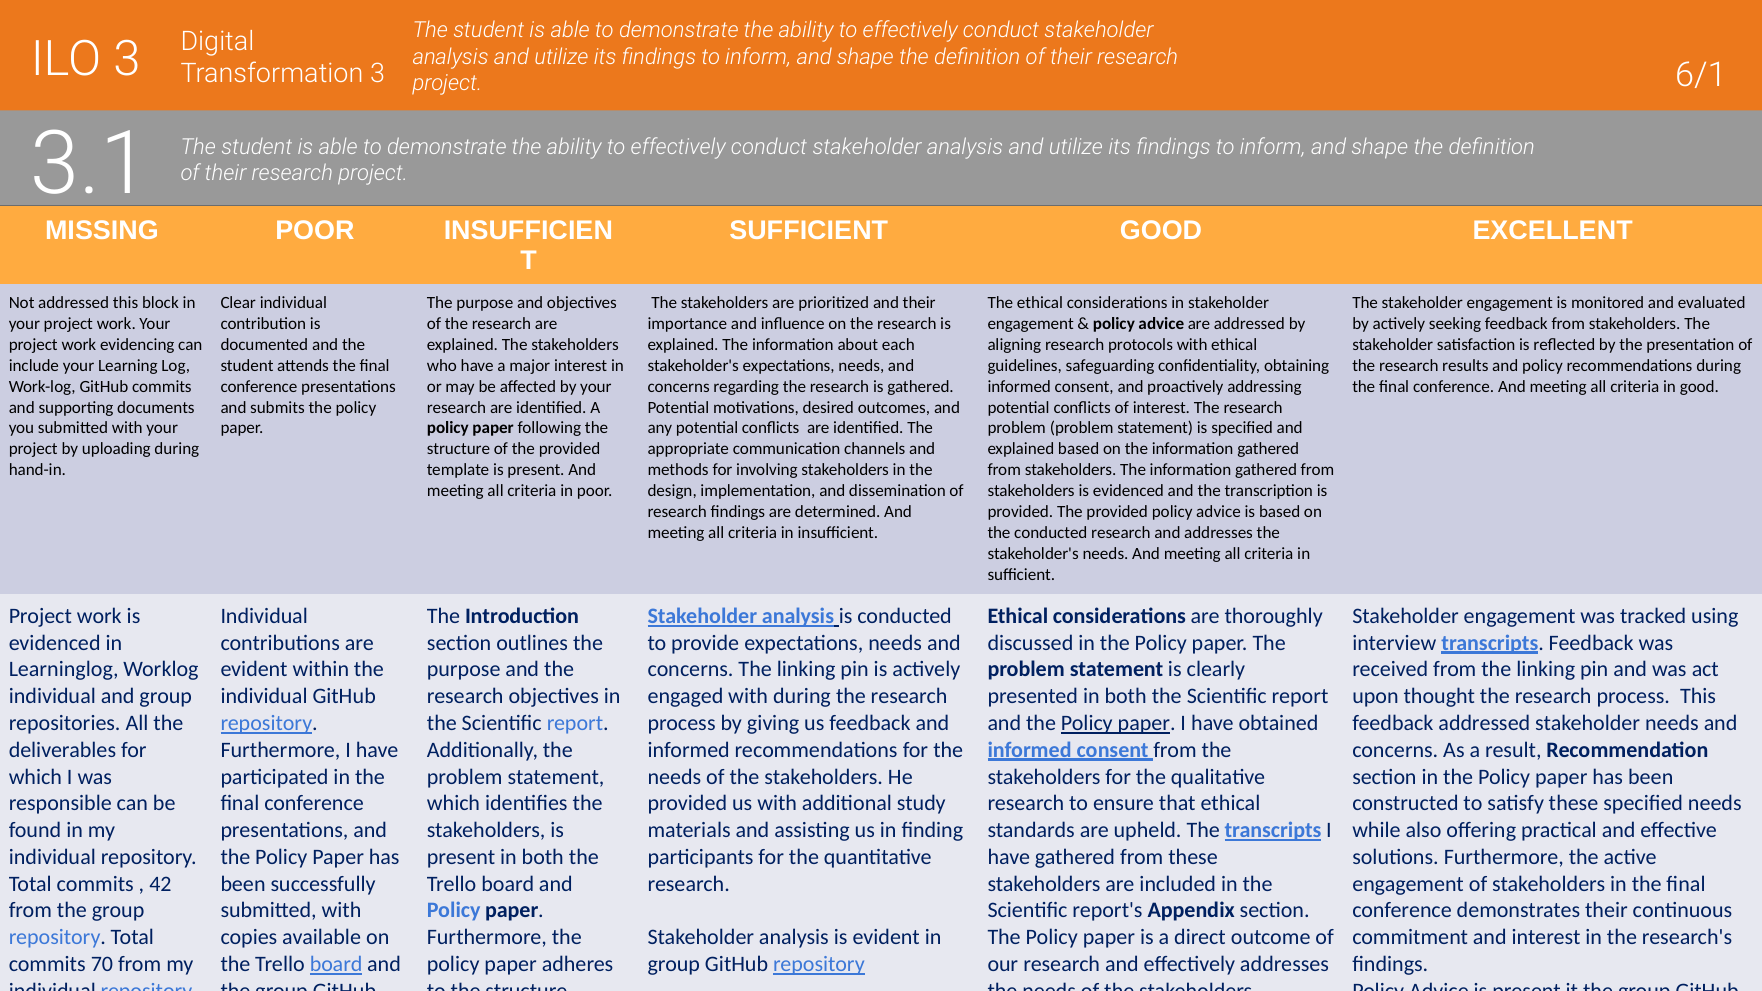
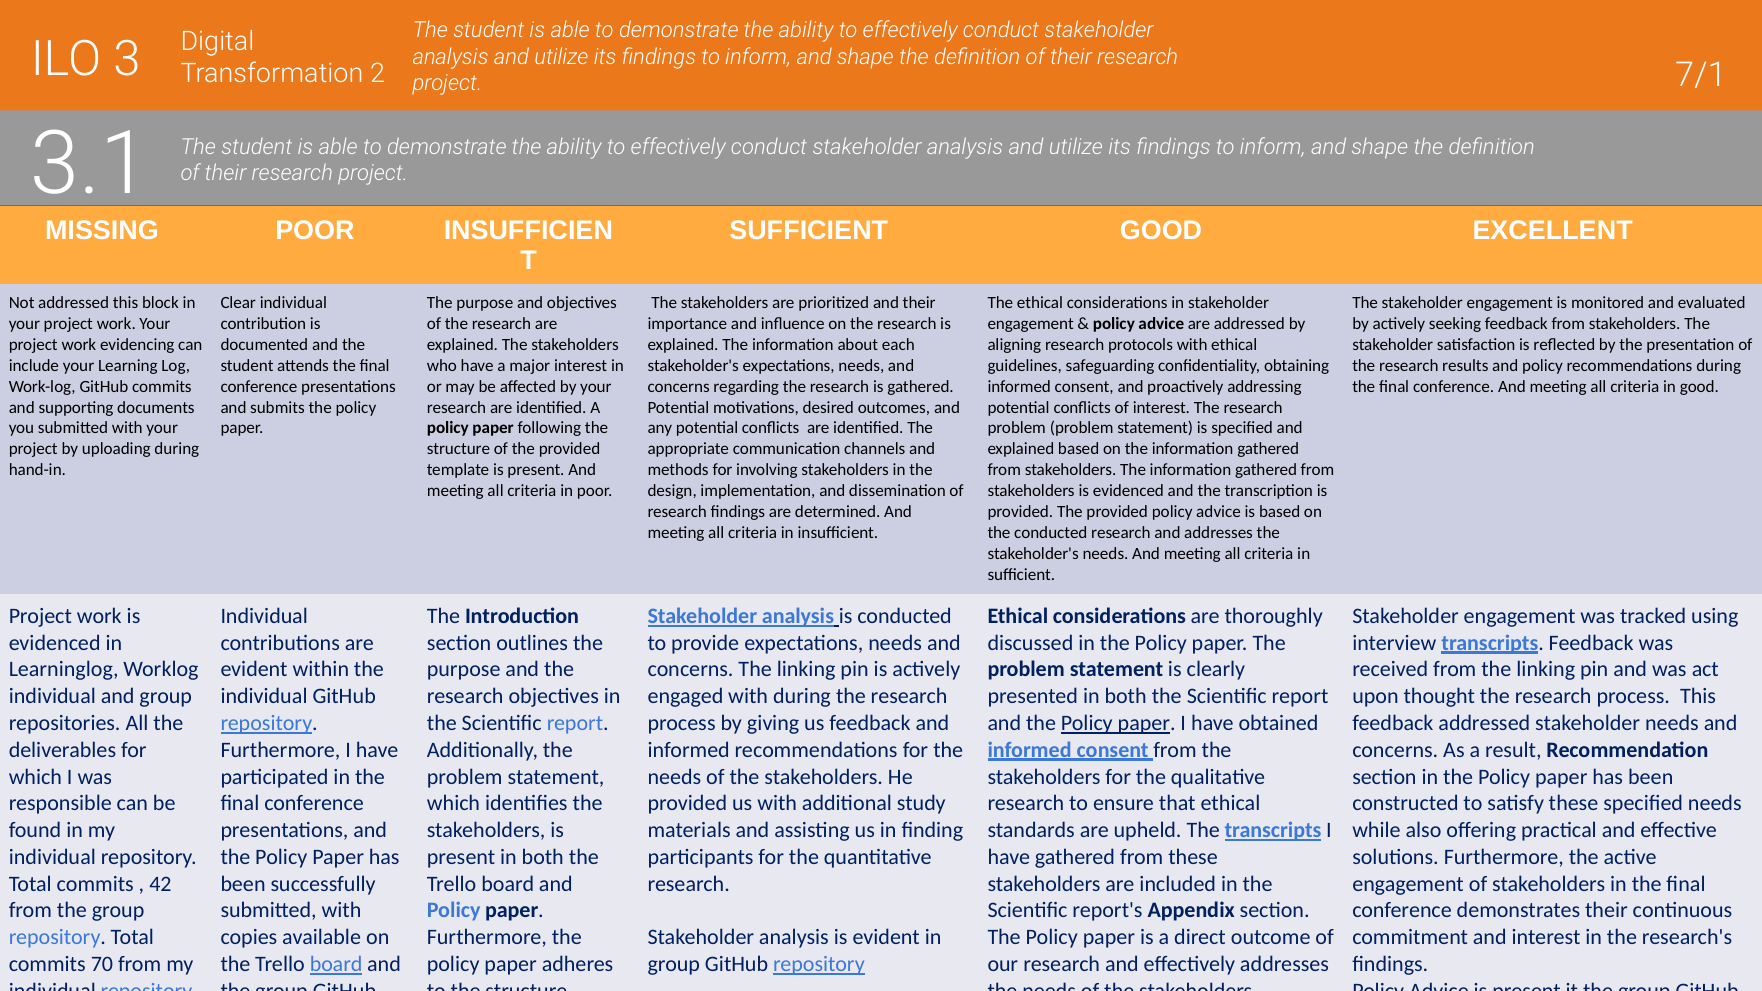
6/1: 6/1 -> 7/1 (1701, 75)
Transformation 3: 3 -> 2 (378, 73)
